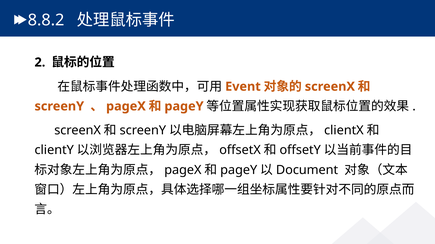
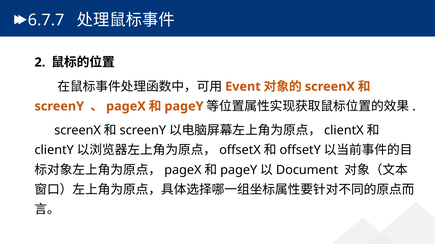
8.8.2: 8.8.2 -> 6.7.7 (46, 20)
